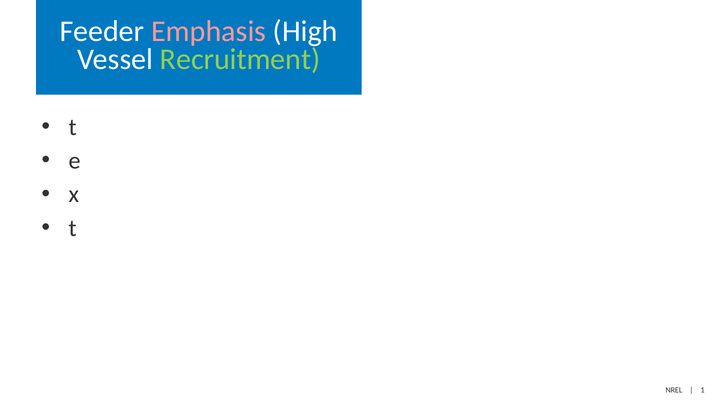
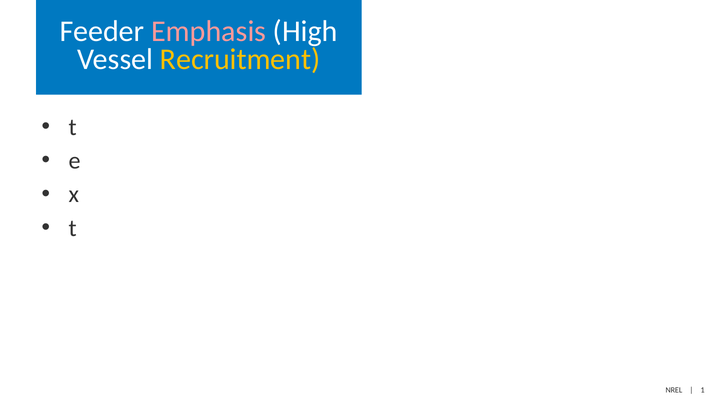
Recruitment colour: light green -> yellow (240, 60)
